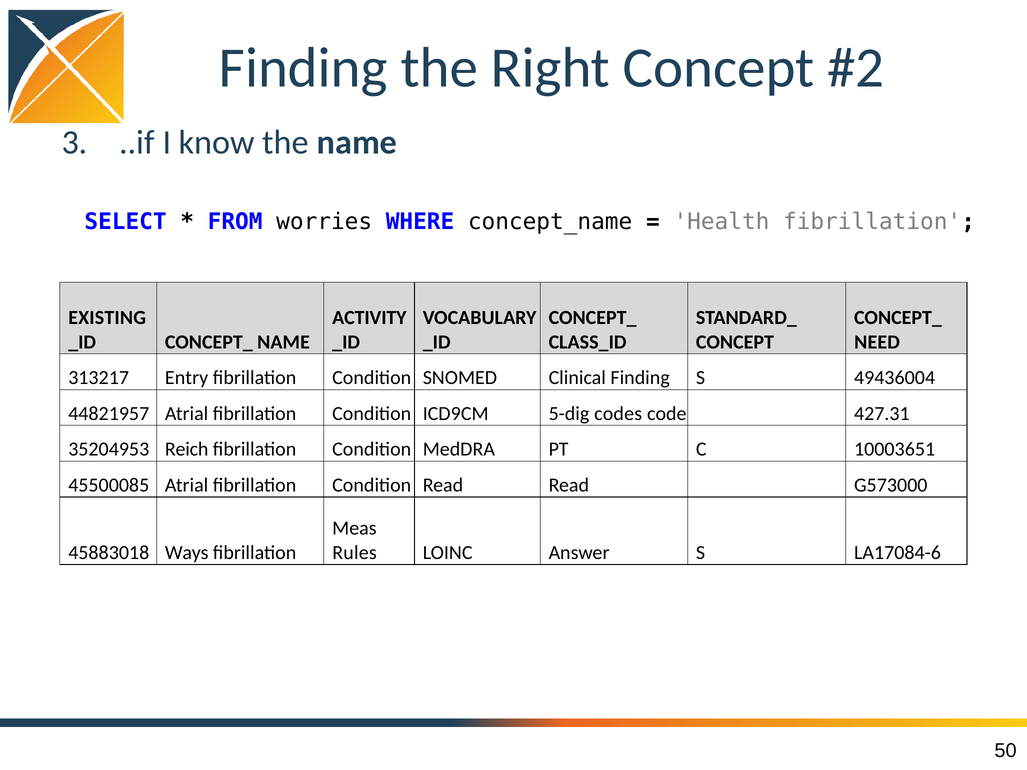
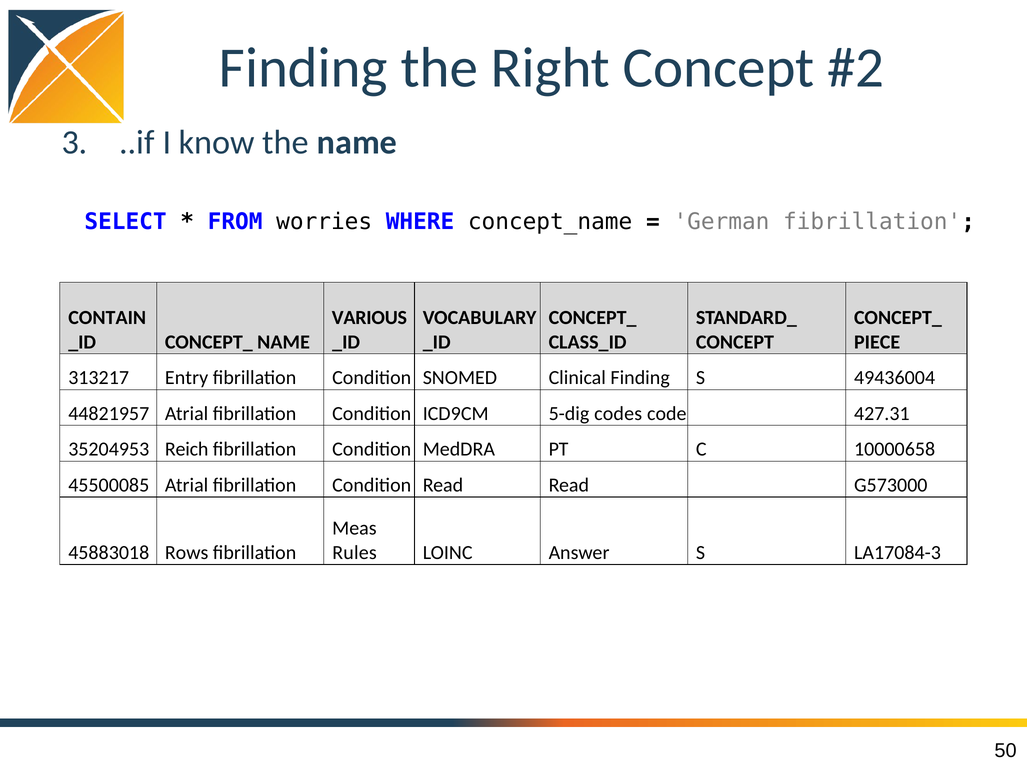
Health: Health -> German (721, 222)
EXISTING: EXISTING -> CONTAIN (107, 318)
ACTIVITY: ACTIVITY -> VARIOUS (369, 318)
NEED: NEED -> PIECE (877, 342)
10003651: 10003651 -> 10000658 (895, 449)
Ways: Ways -> Rows (187, 553)
LA17084-6: LA17084-6 -> LA17084-3 (898, 553)
